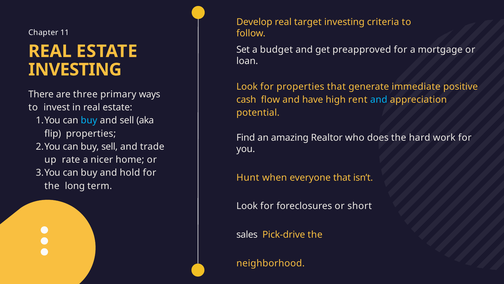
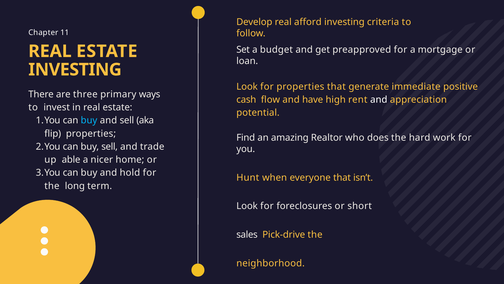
target: target -> afford (308, 22)
and colour: light blue -> white (379, 100)
rate: rate -> able (71, 159)
